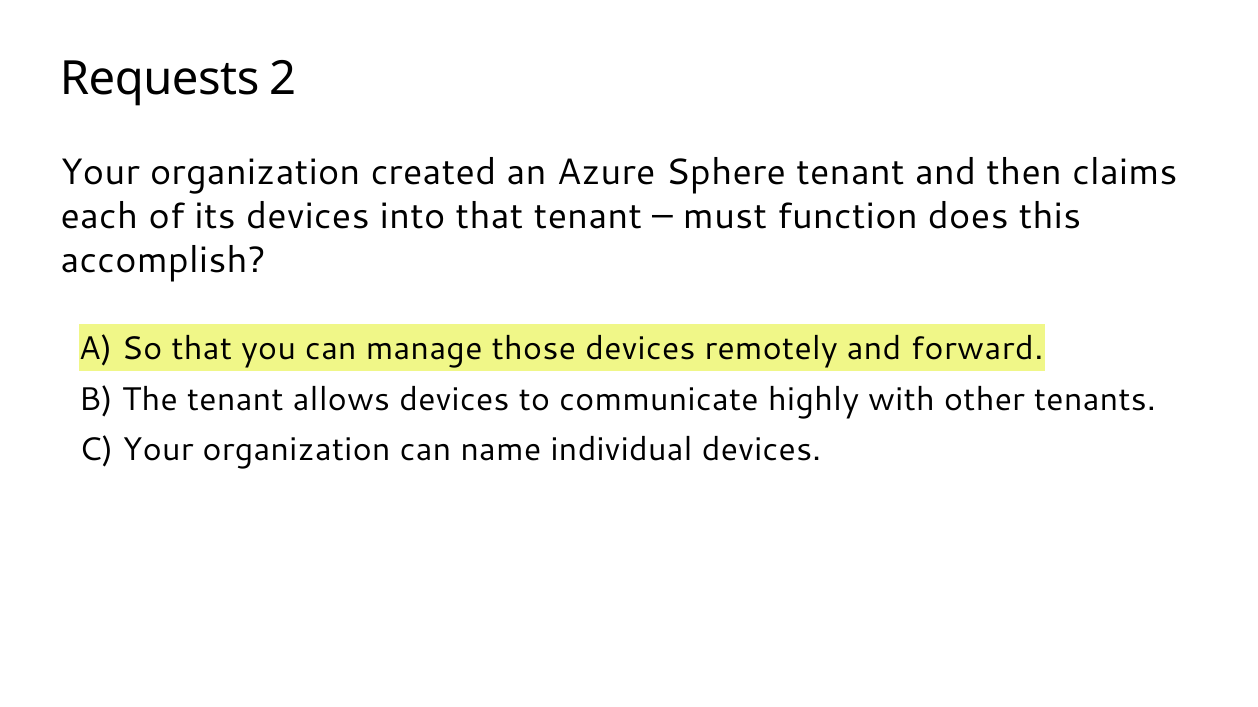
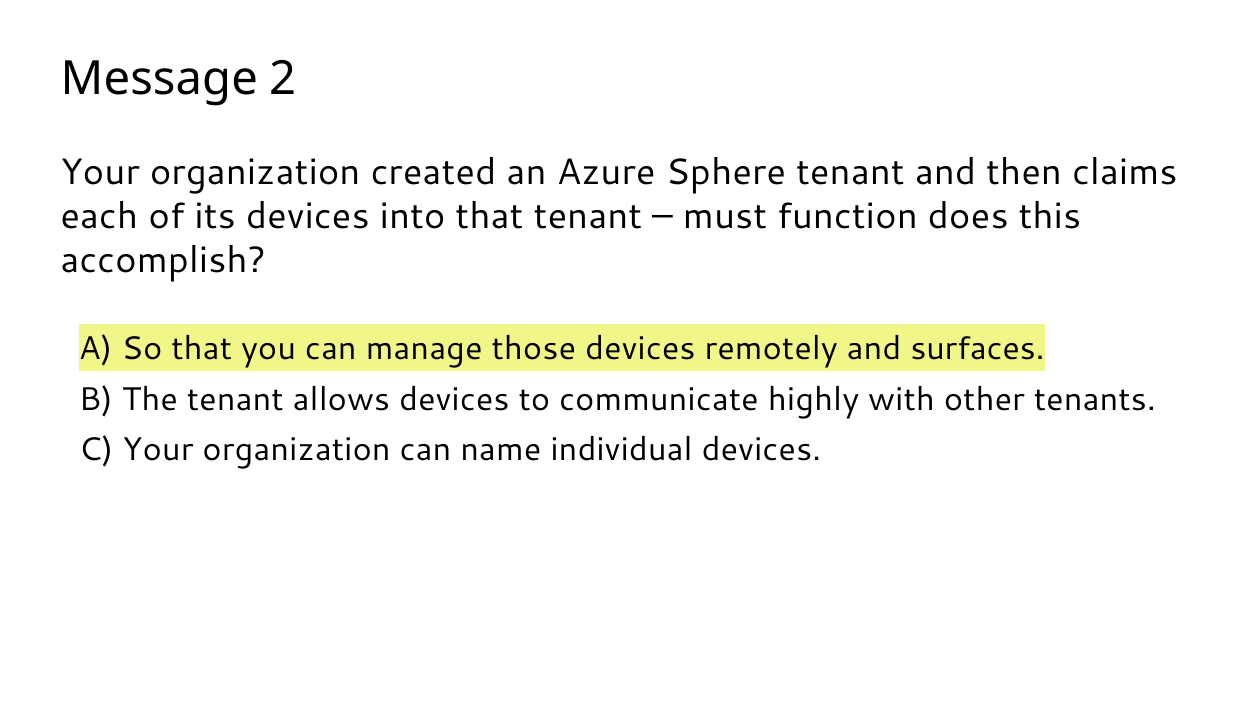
Requests: Requests -> Message (159, 79)
forward: forward -> surfaces (977, 349)
